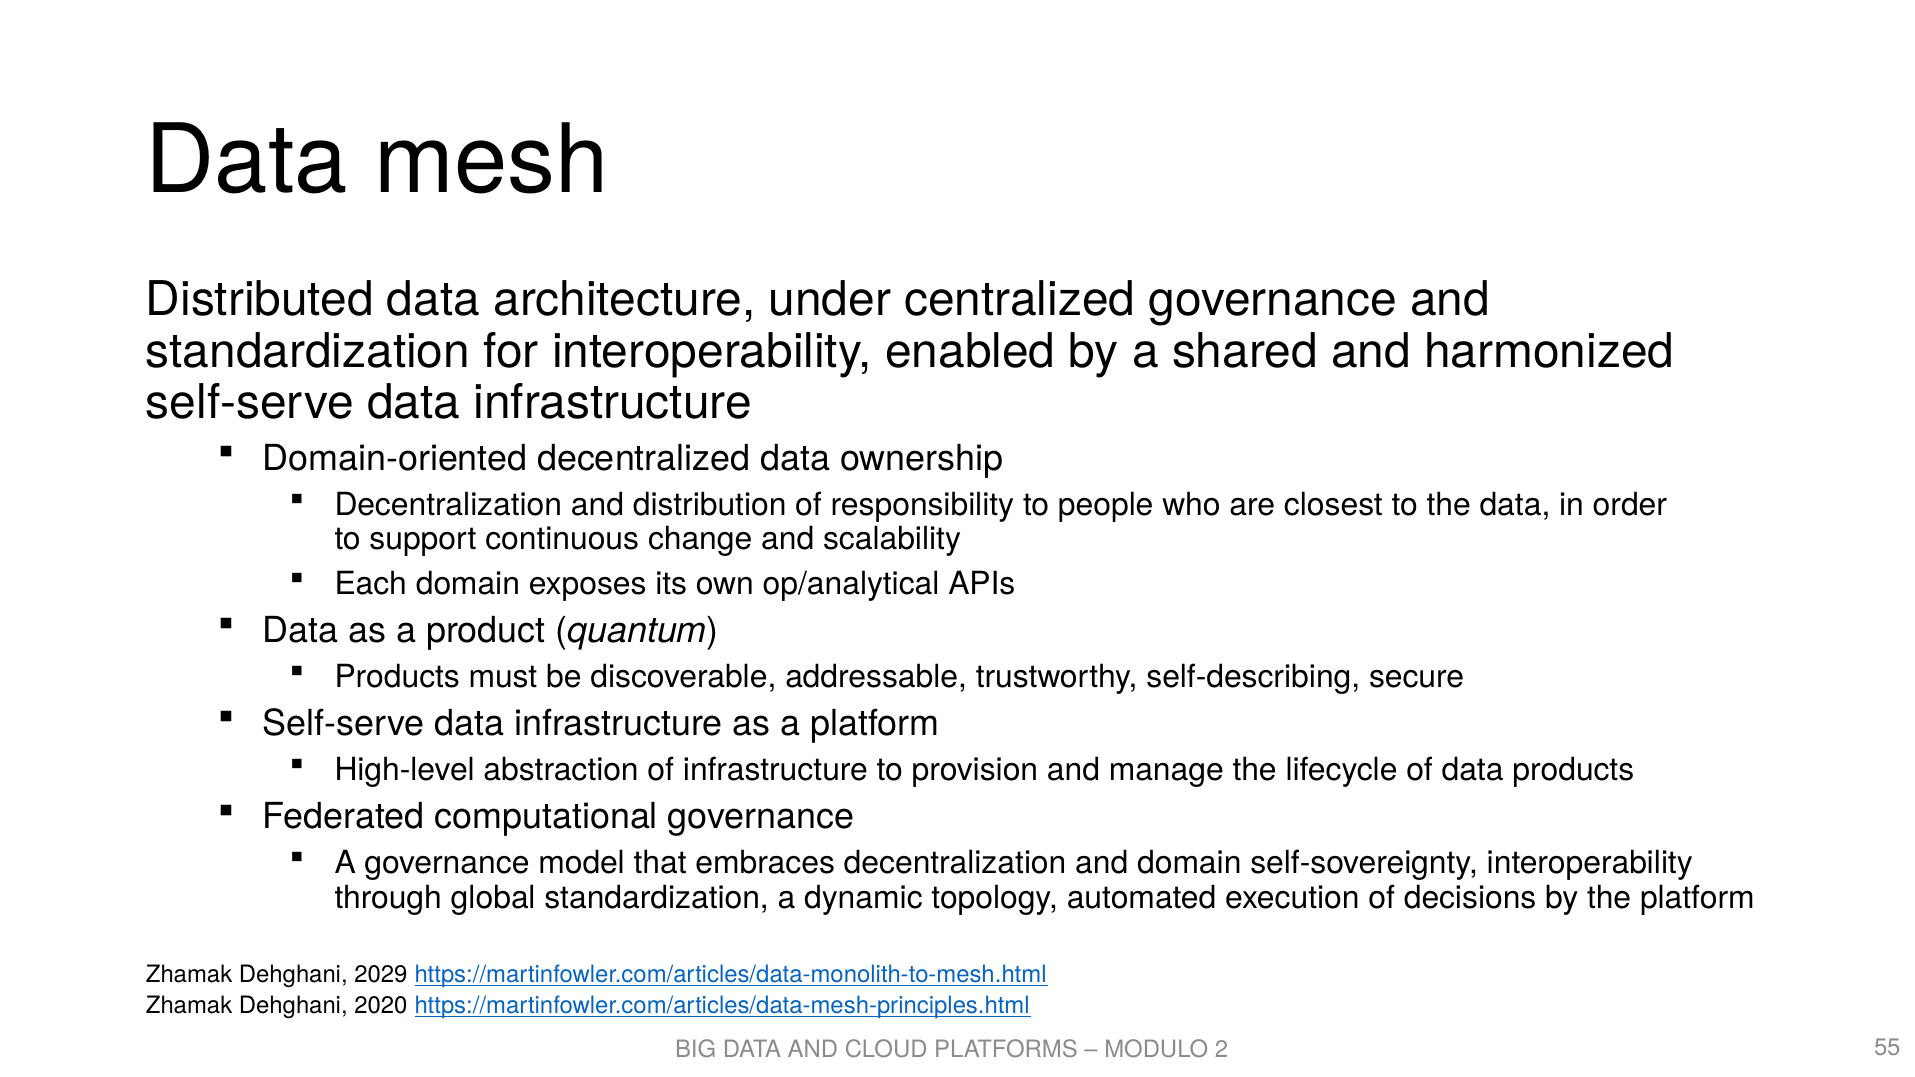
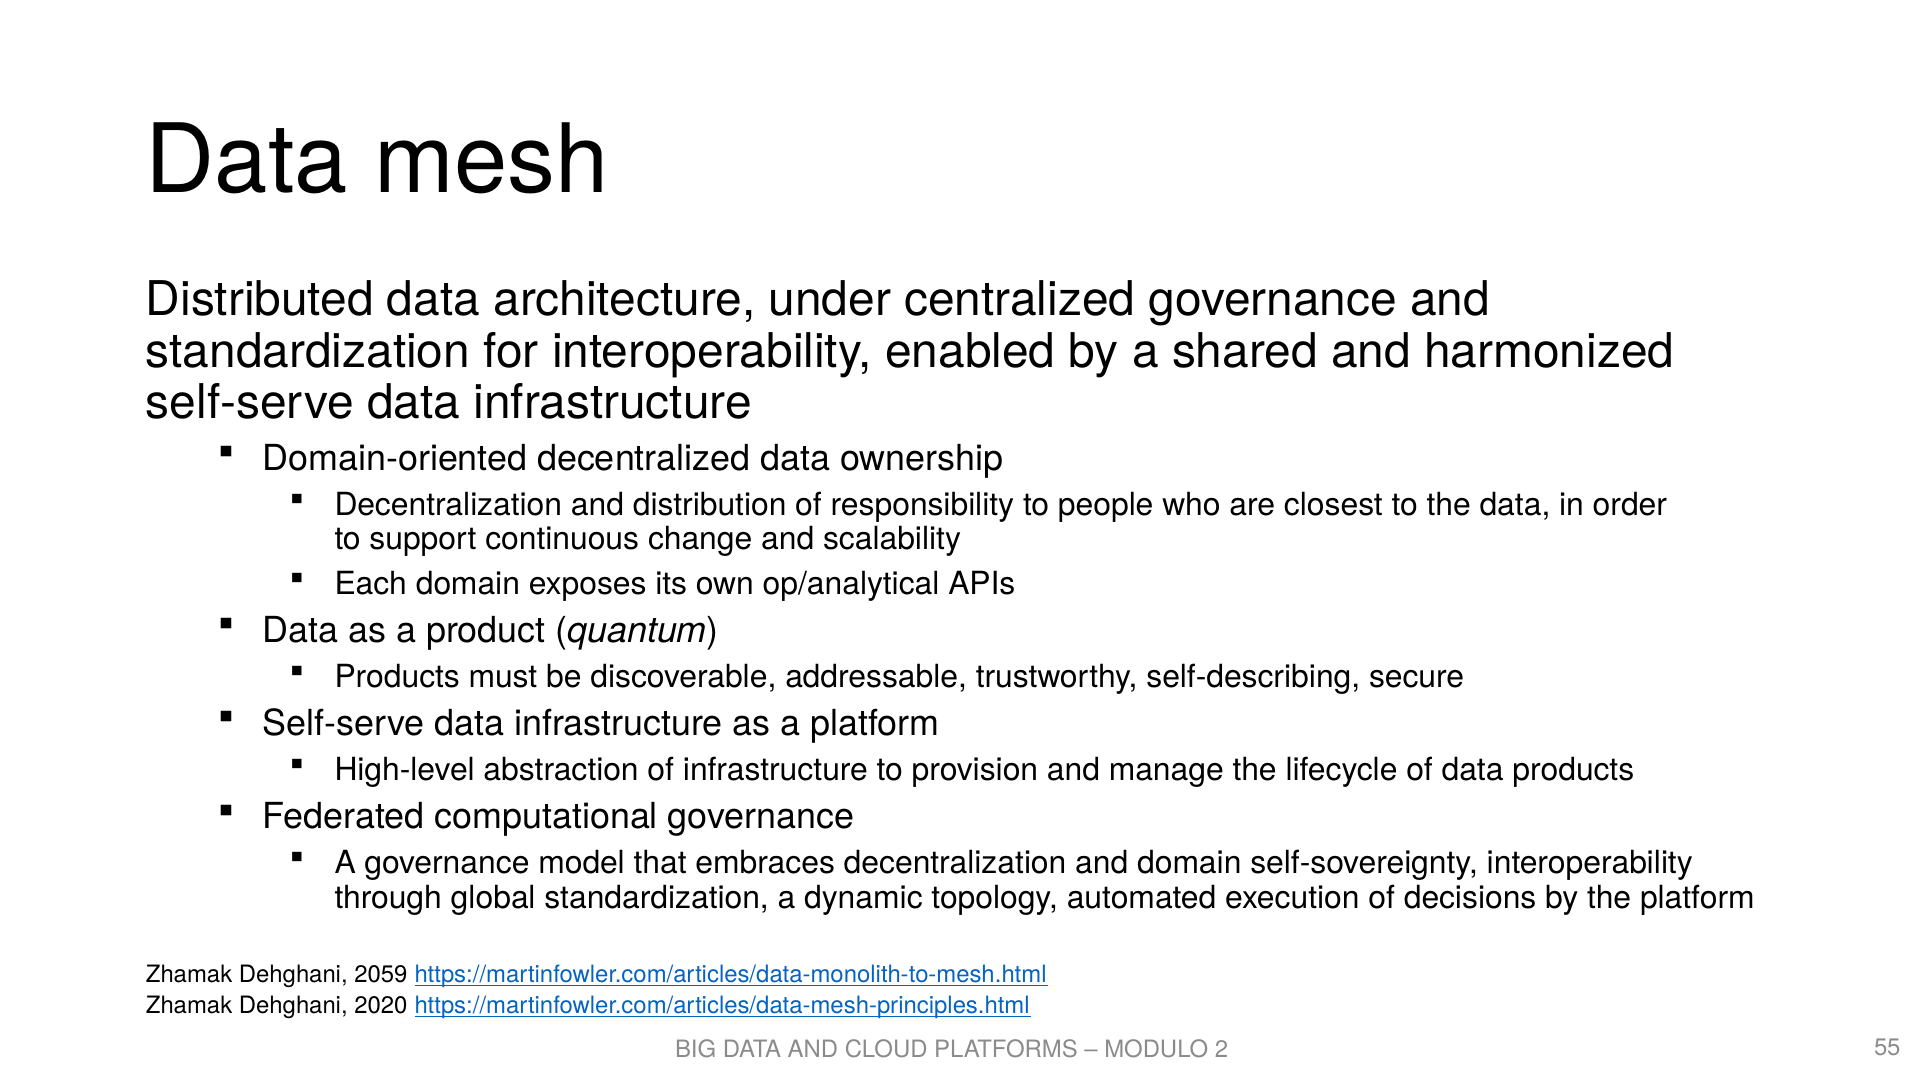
2029: 2029 -> 2059 (381, 975)
